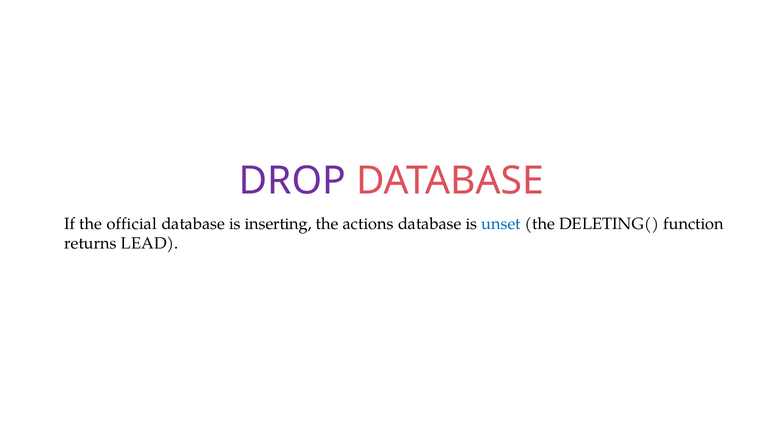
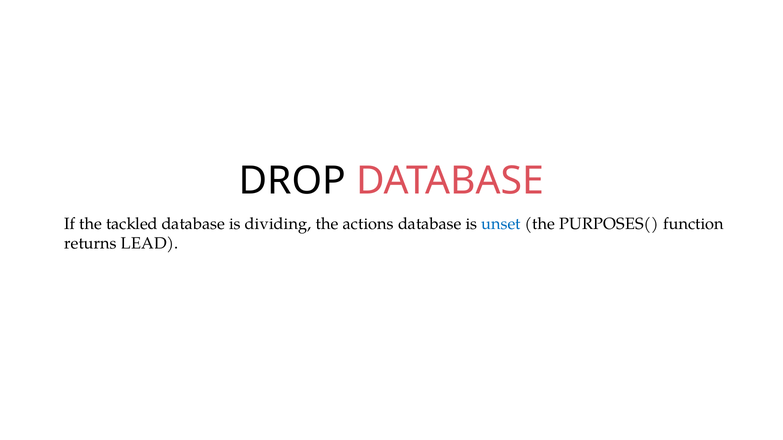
DROP colour: purple -> black (292, 181)
official: official -> tackled (132, 224)
inserting: inserting -> dividing (278, 224)
DELETING(: DELETING( -> PURPOSES( (609, 224)
